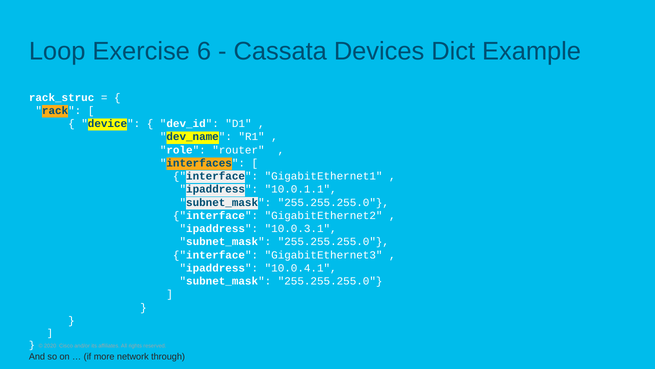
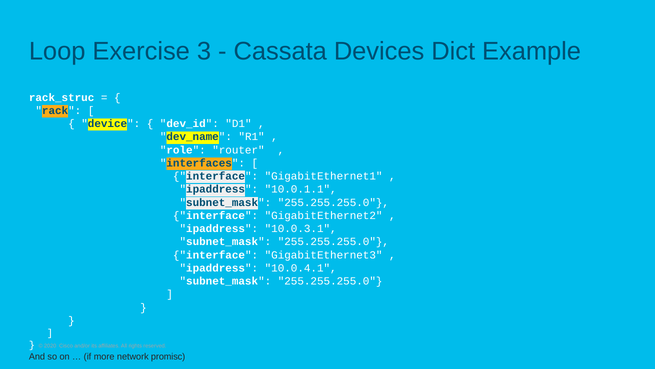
6: 6 -> 3 (204, 51)
through: through -> promisc (168, 356)
